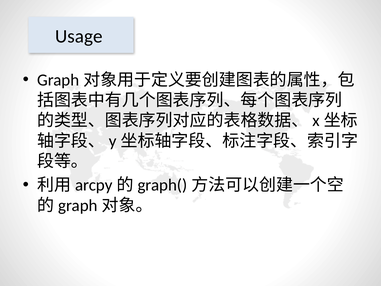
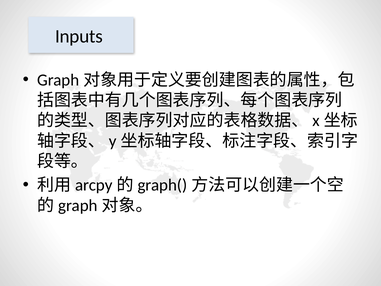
Usage: Usage -> Inputs (79, 36)
